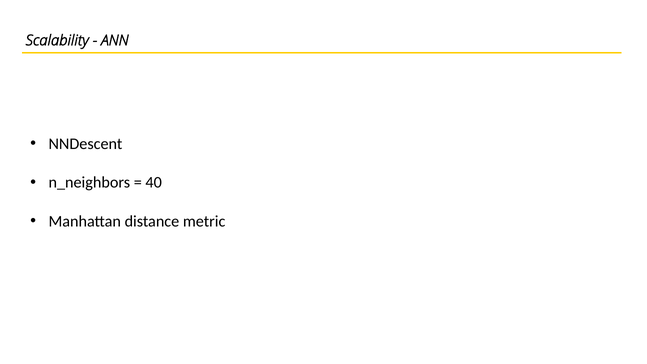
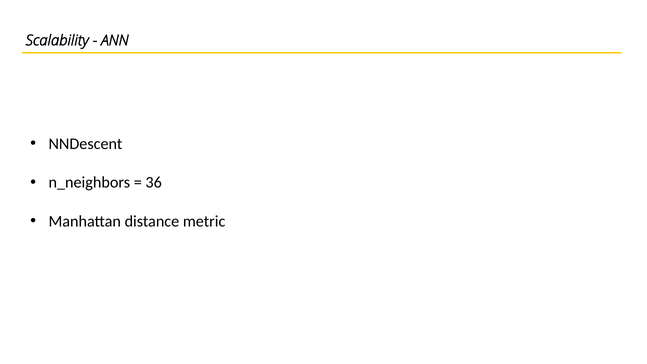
40: 40 -> 36 (154, 183)
